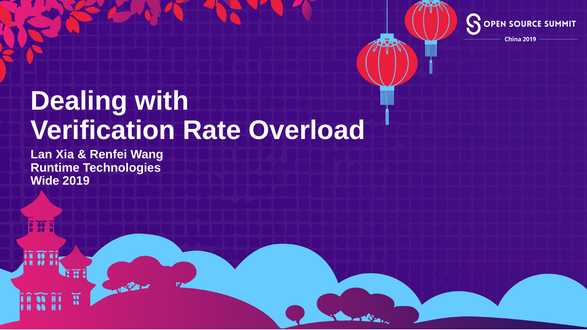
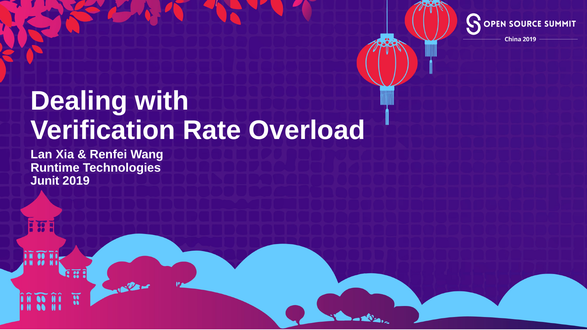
Wide: Wide -> Junit (45, 181)
